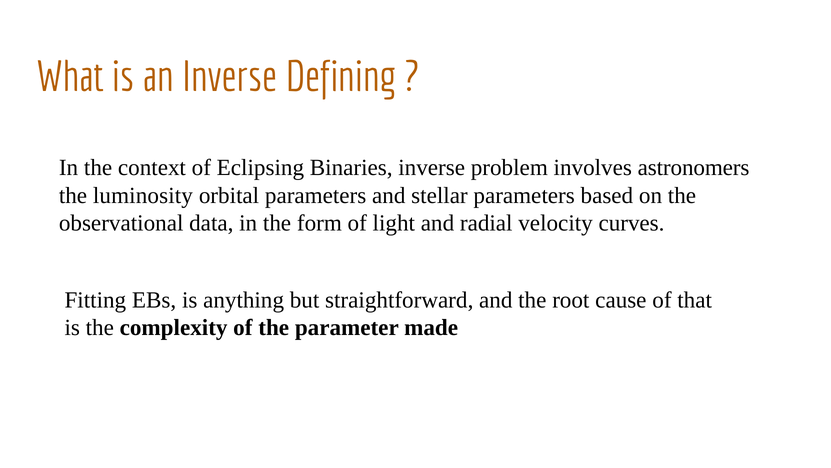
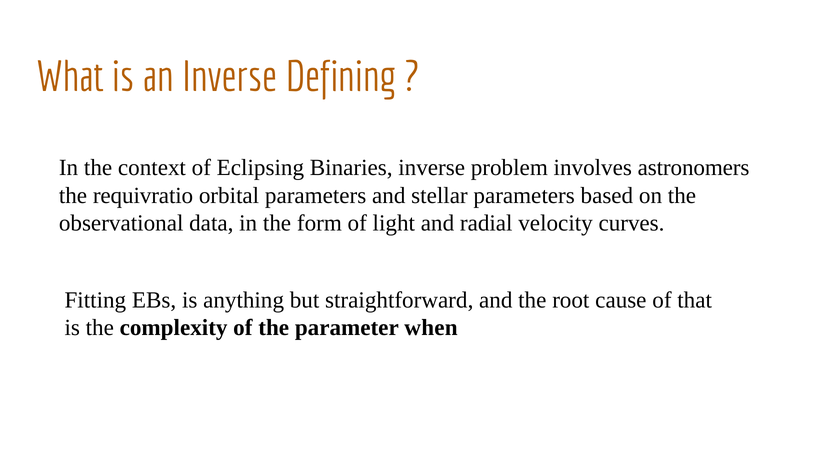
luminosity: luminosity -> requivratio (143, 195)
made: made -> when (431, 327)
